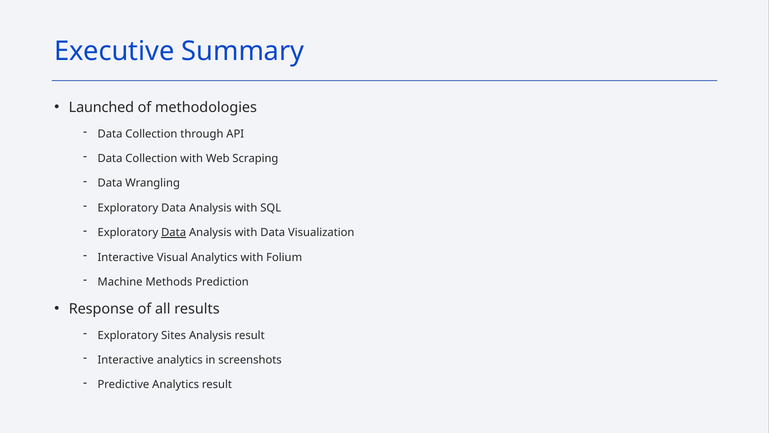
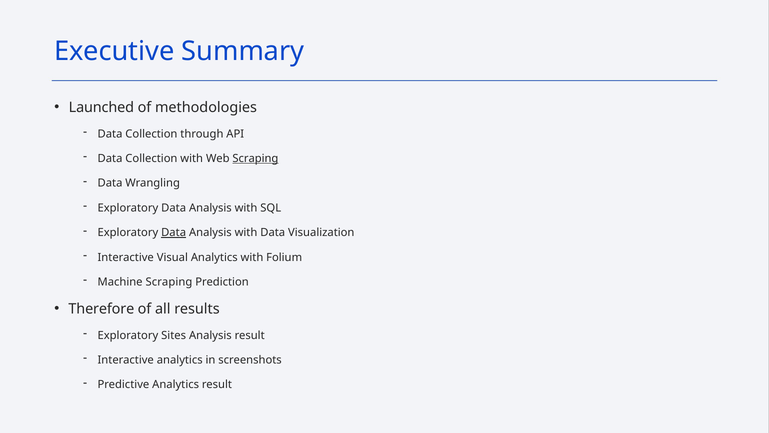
Scraping underline: none -> present (255, 158)
Machine Methods: Methods -> Scraping (169, 282)
Response: Response -> Therefore (101, 309)
